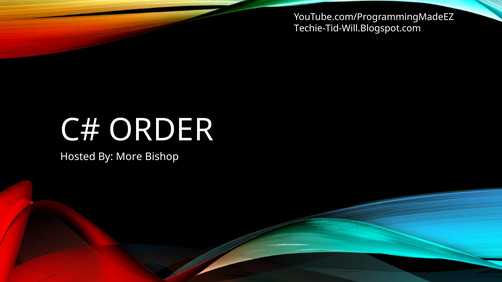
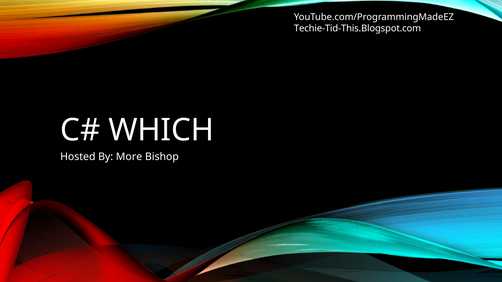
Techie-Tid-Will.Blogspot.com: Techie-Tid-Will.Blogspot.com -> Techie-Tid-This.Blogspot.com (357, 28)
ORDER: ORDER -> WHICH (161, 130)
